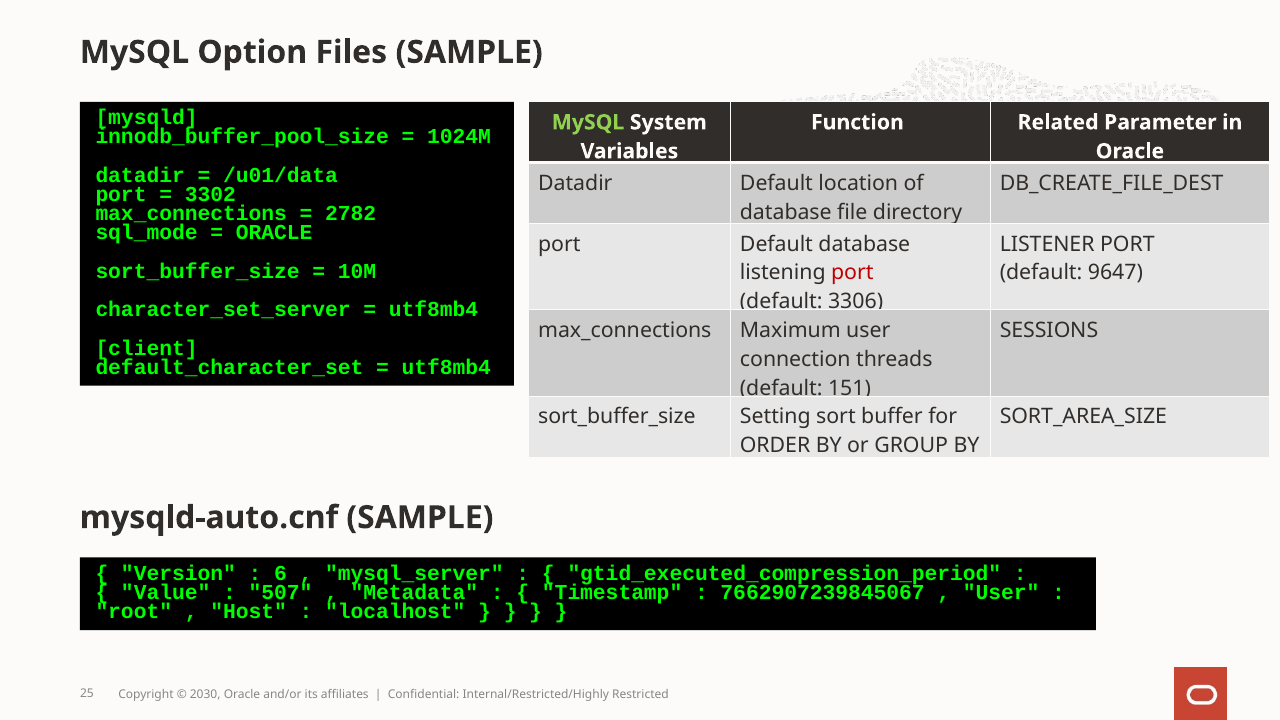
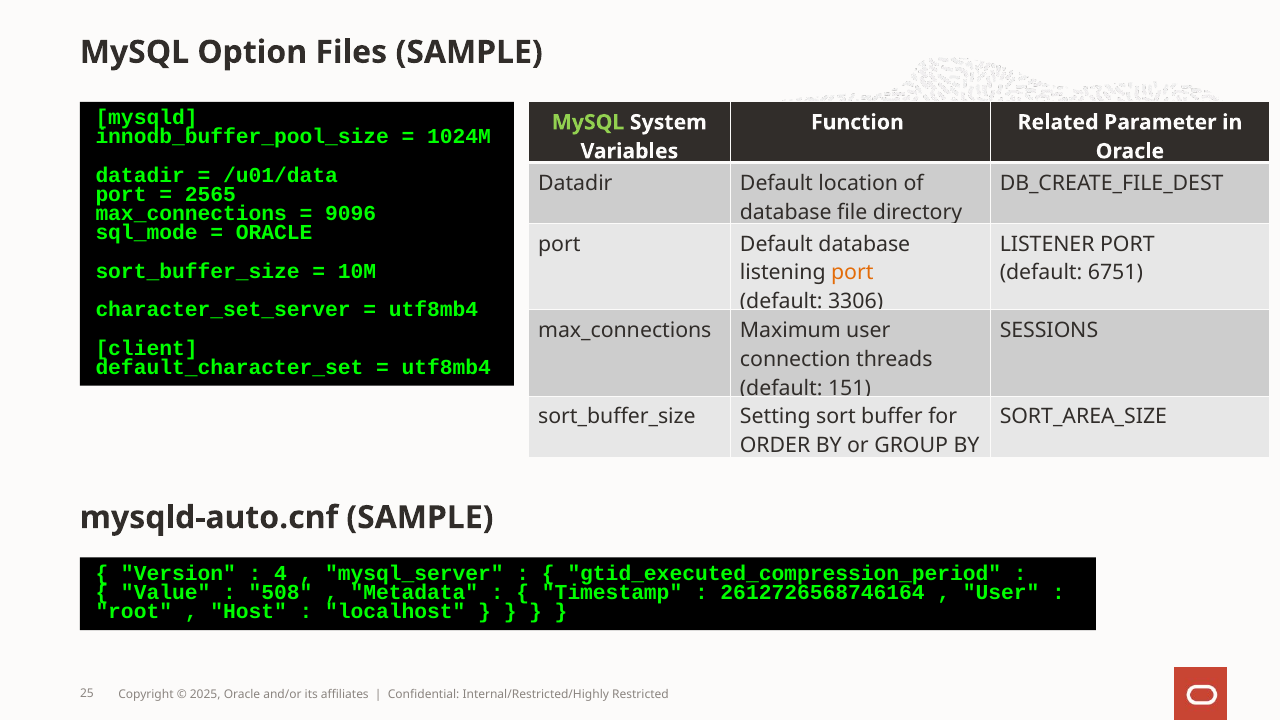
3302: 3302 -> 2565 (210, 194)
2782: 2782 -> 9096 (351, 214)
port colour: red -> orange (852, 273)
9647: 9647 -> 6751 (1115, 273)
6: 6 -> 4 (281, 573)
507: 507 -> 508 (281, 593)
7662907239845067: 7662907239845067 -> 2612726568746164 (823, 593)
2030: 2030 -> 2025 (205, 694)
